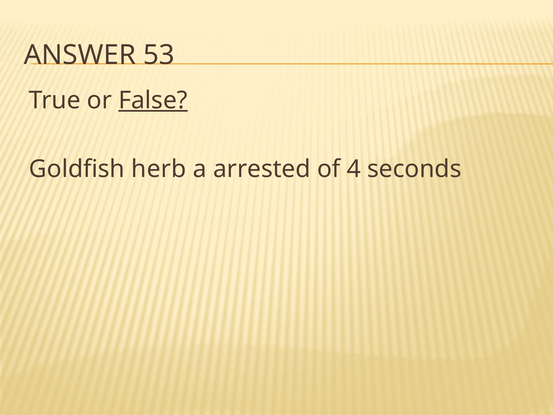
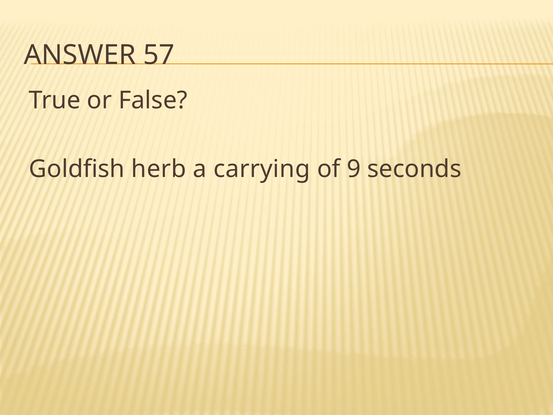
53: 53 -> 57 (159, 55)
False underline: present -> none (153, 100)
arrested: arrested -> carrying (262, 169)
4: 4 -> 9 (354, 169)
